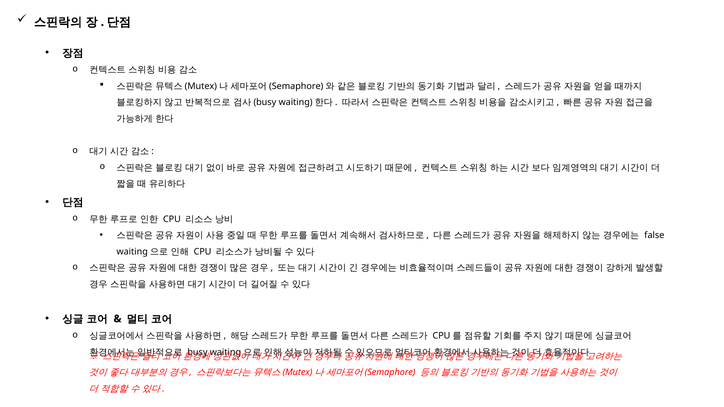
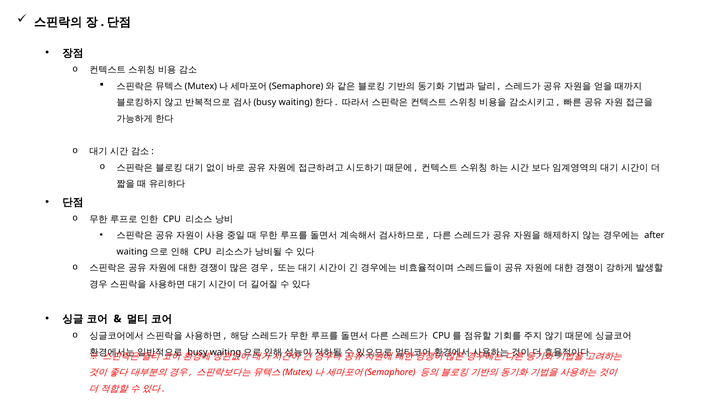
false: false -> after (654, 236)
